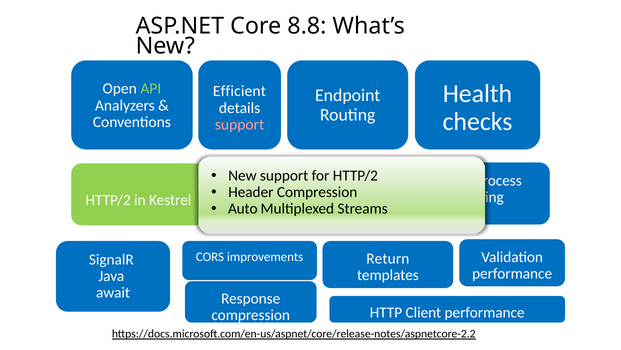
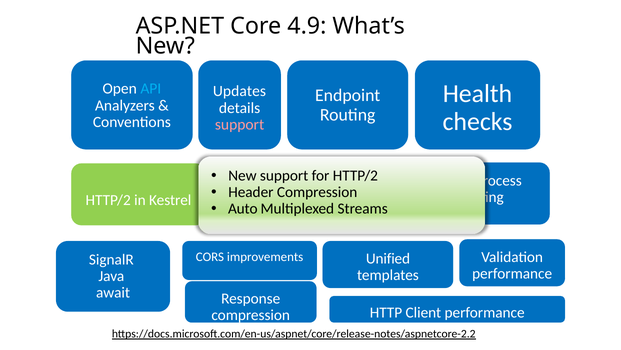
8.8: 8.8 -> 4.9 (307, 26)
API colour: light green -> light blue (151, 89)
Efficient: Efficient -> Updates (240, 91)
Return: Return -> Unified (388, 258)
